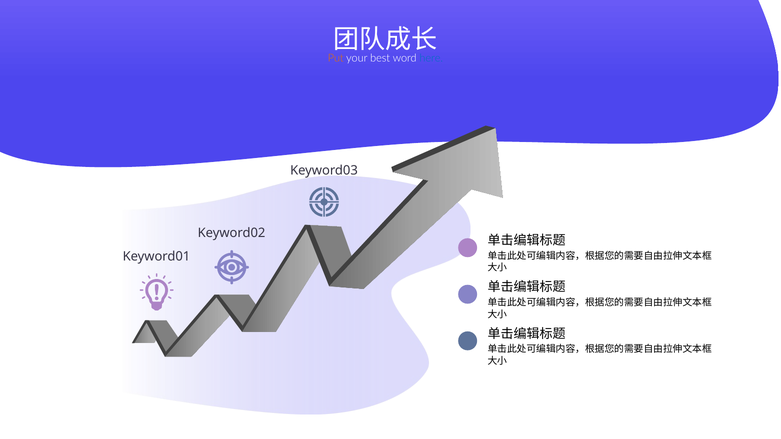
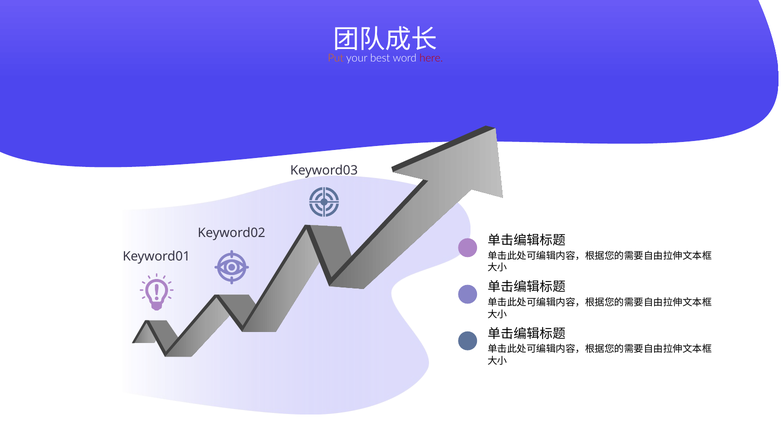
here colour: blue -> red (431, 58)
